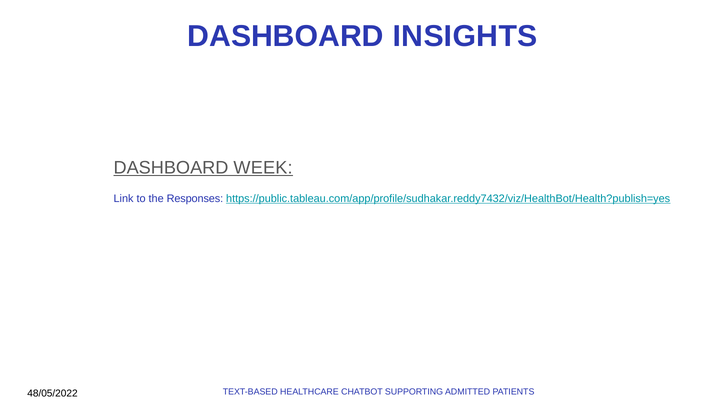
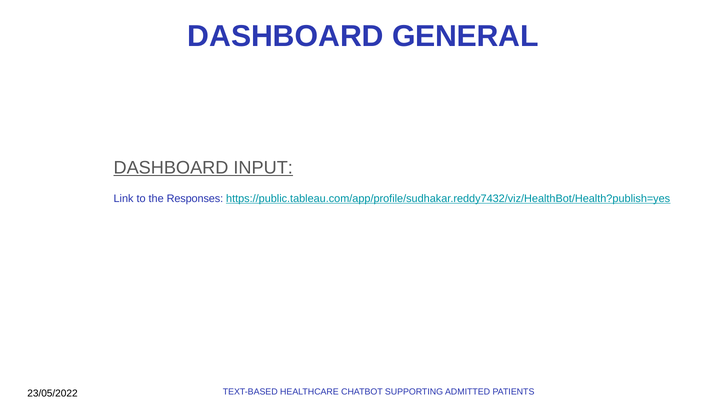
INSIGHTS: INSIGHTS -> GENERAL (465, 36)
WEEK: WEEK -> INPUT (263, 168)
48/05/2022: 48/05/2022 -> 23/05/2022 (52, 394)
